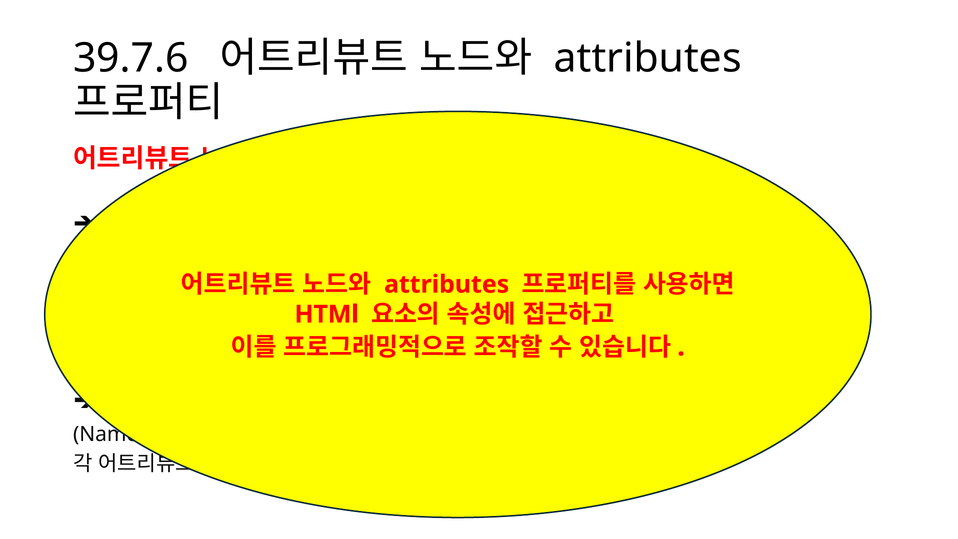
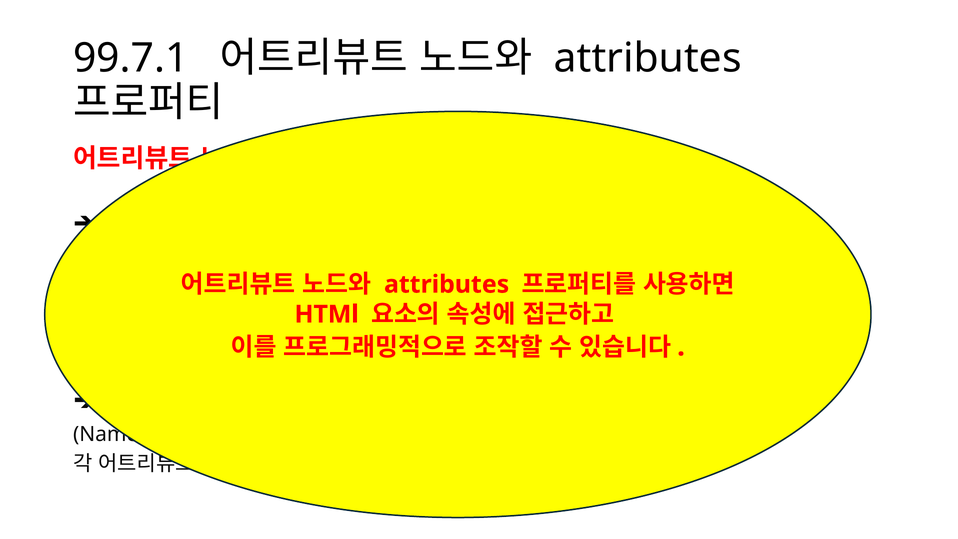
39.7.6: 39.7.6 -> 99.7.1 (131, 58)
